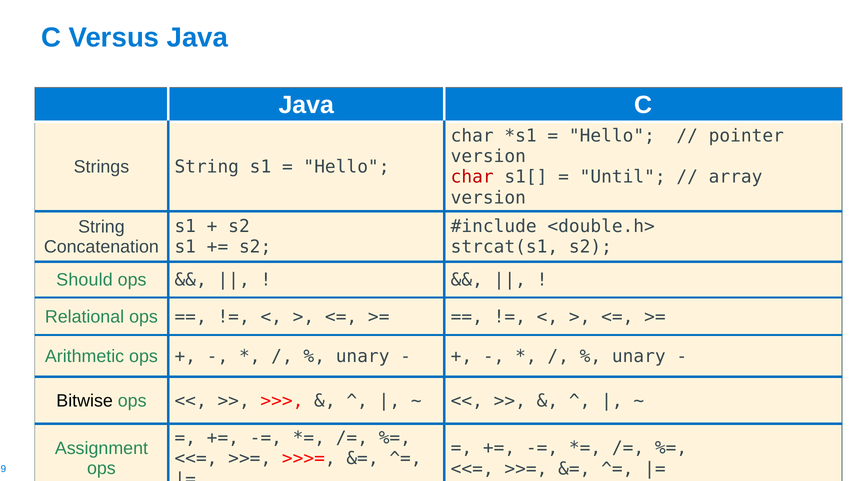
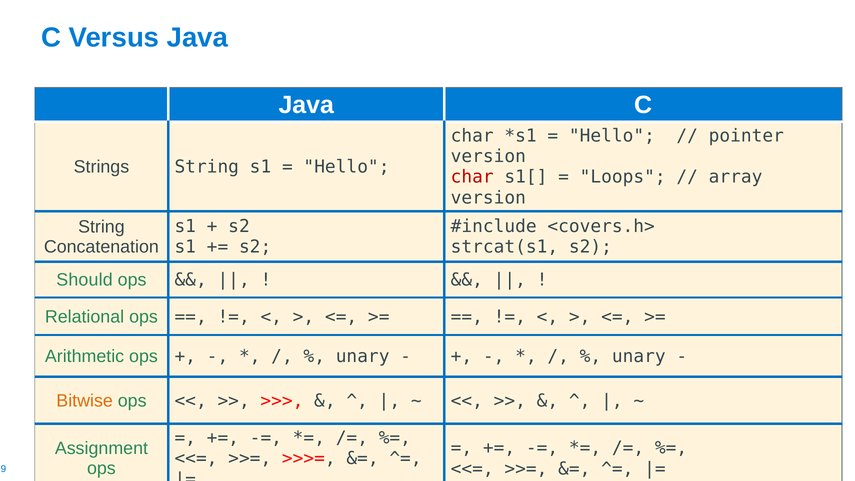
Until: Until -> Loops (623, 177)
<double.h>: <double.h> -> <covers.h> (601, 226)
Bitwise colour: black -> orange (85, 401)
